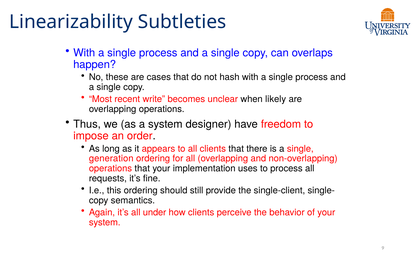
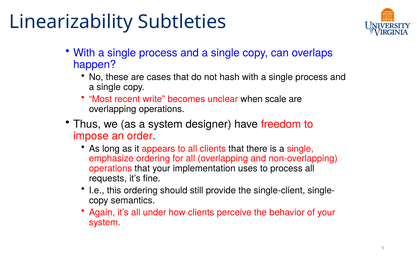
likely: likely -> scale (276, 99)
generation: generation -> emphasize (111, 159)
